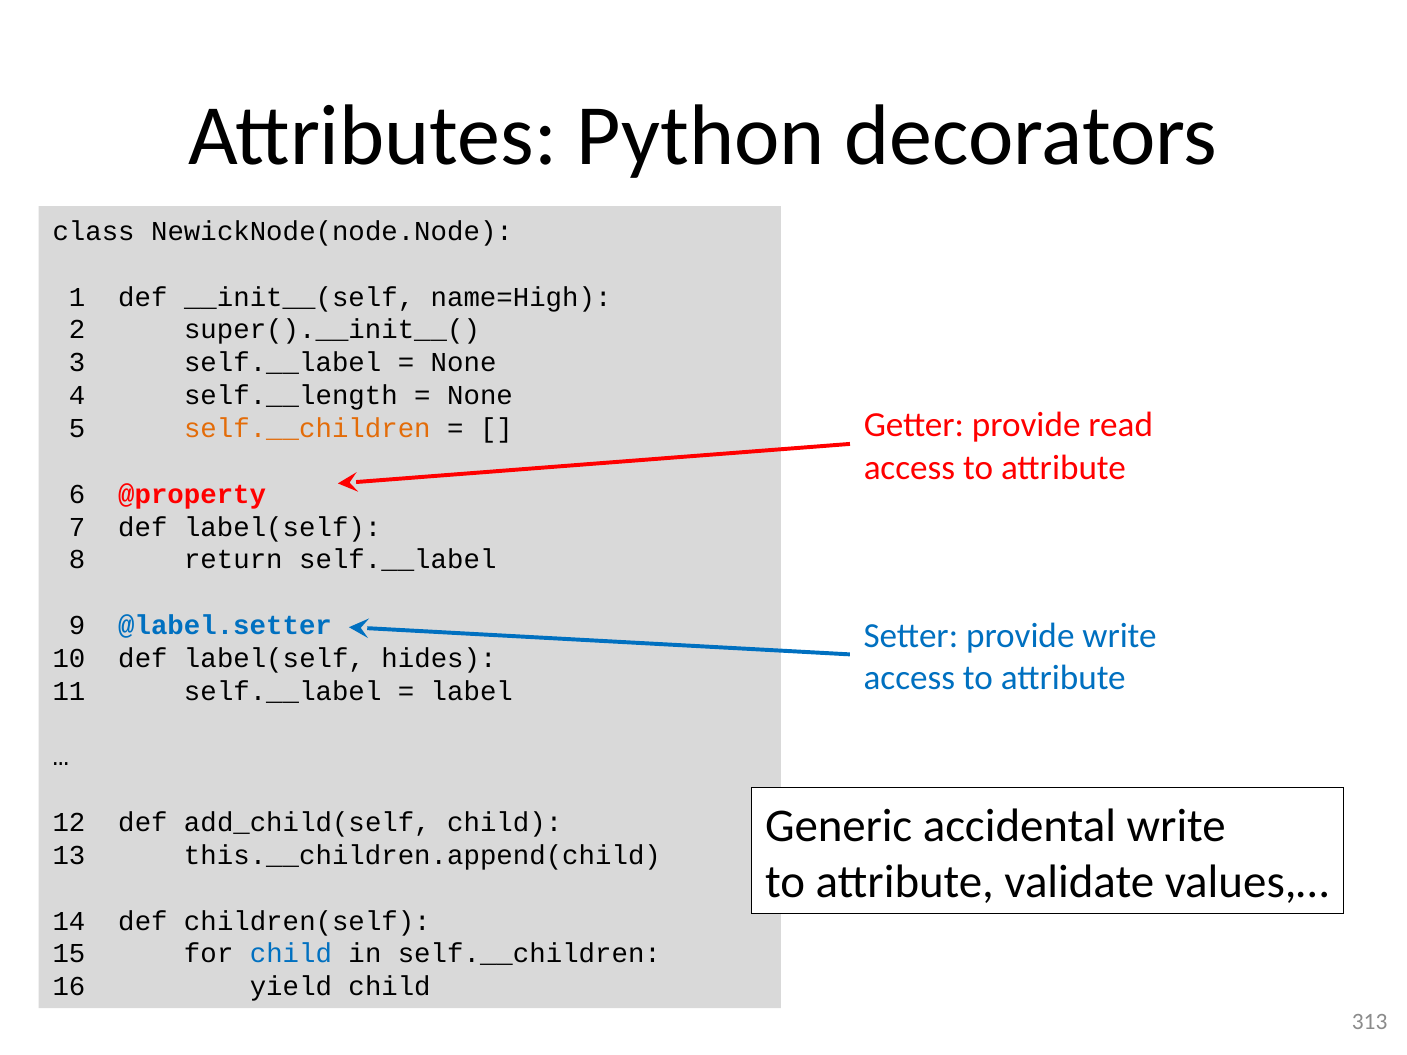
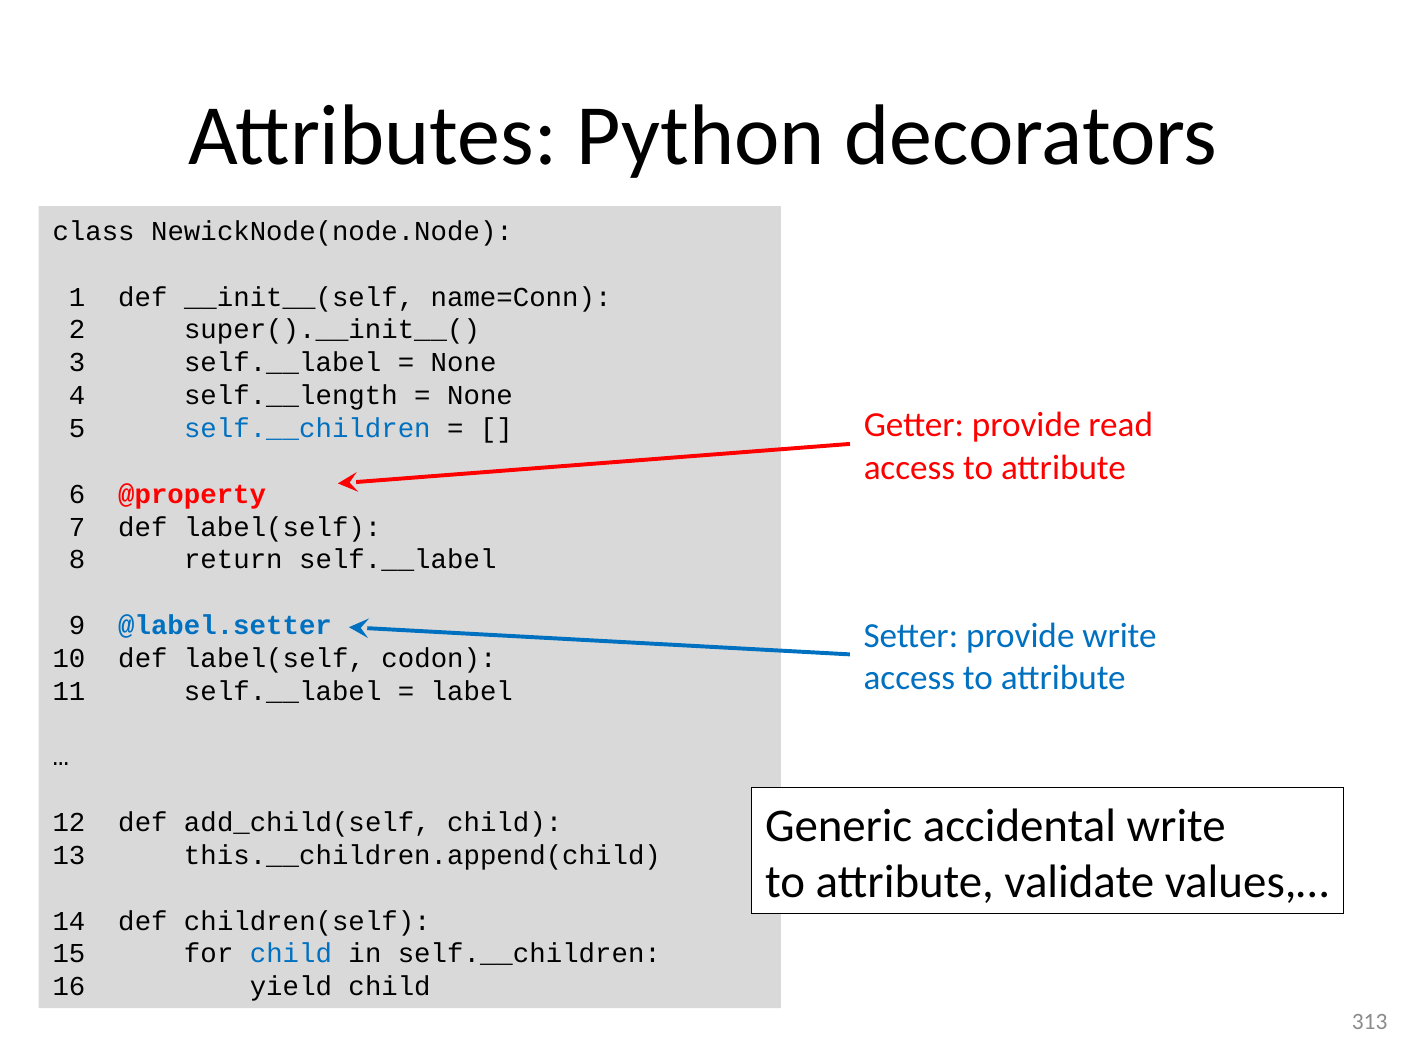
name=High: name=High -> name=Conn (521, 297)
self.__children colour: orange -> blue (307, 429)
hides: hides -> codon (439, 659)
